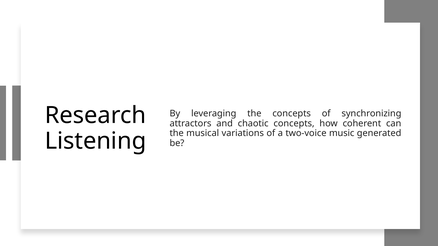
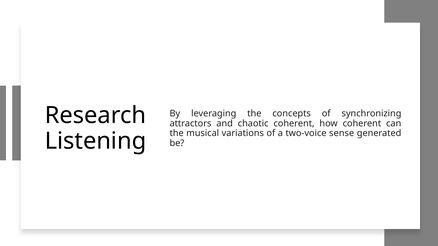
chaotic concepts: concepts -> coherent (294, 124)
music: music -> sense (342, 133)
